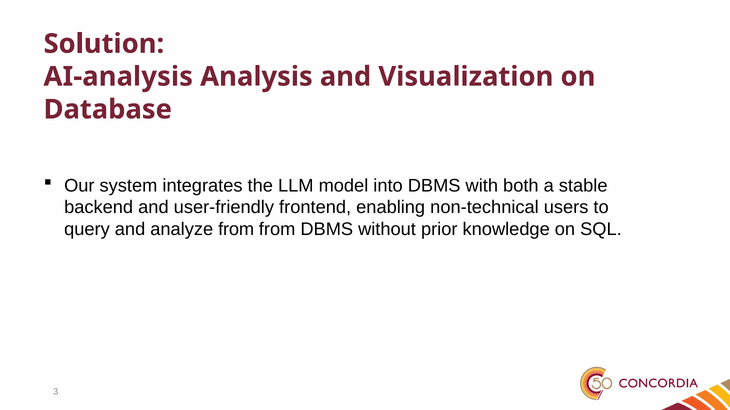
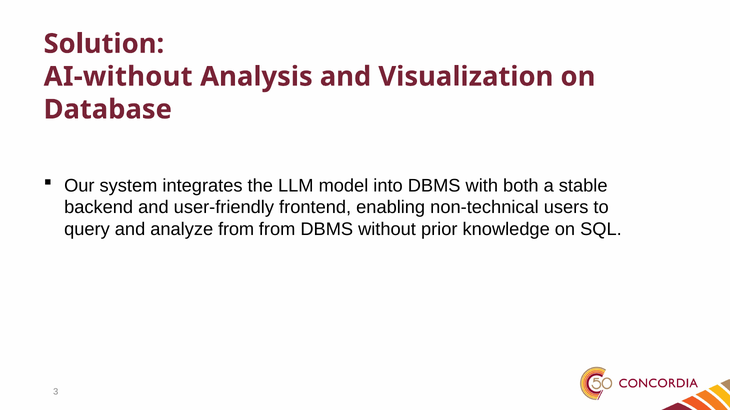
AI-analysis: AI-analysis -> AI-without (118, 77)
